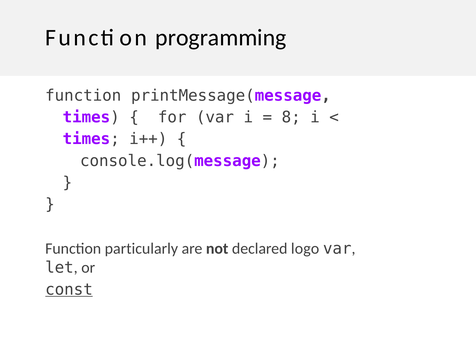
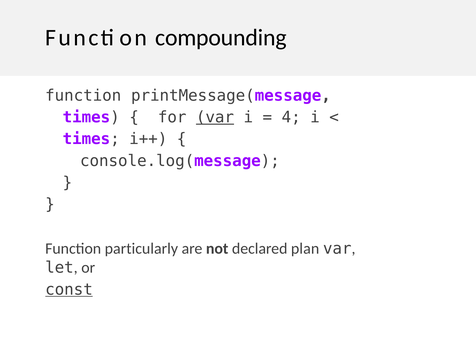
programming: programming -> compounding (221, 38)
var underline: none -> present (215, 117)
8: 8 -> 4 (291, 117)
logo: logo -> plan (305, 249)
